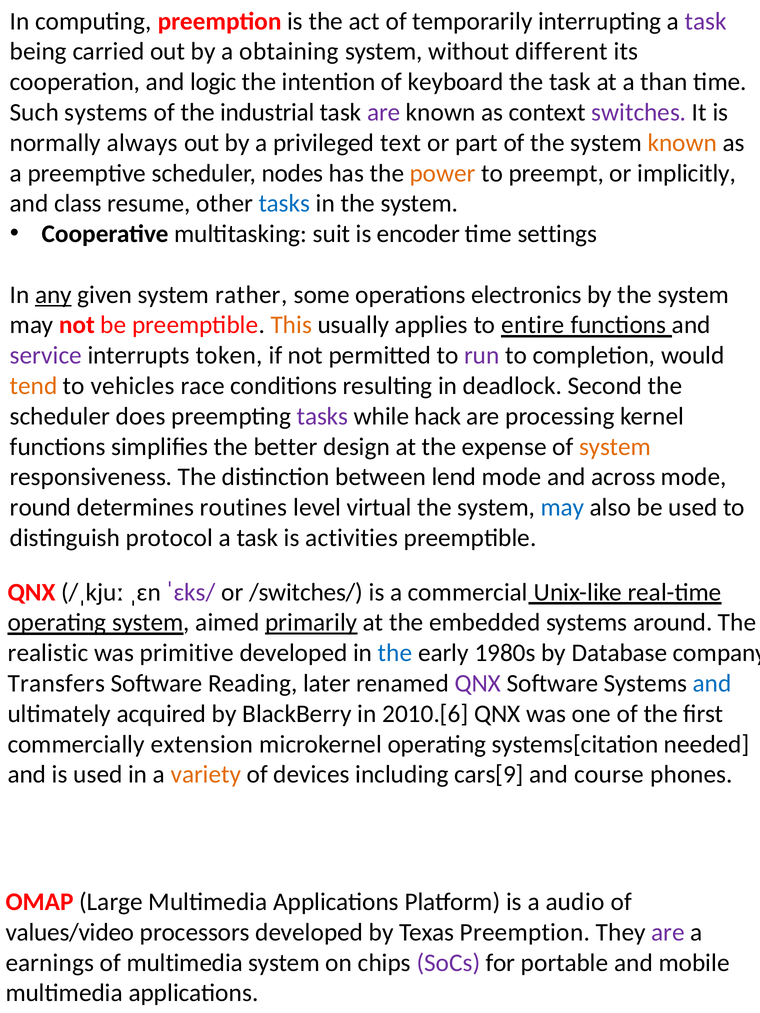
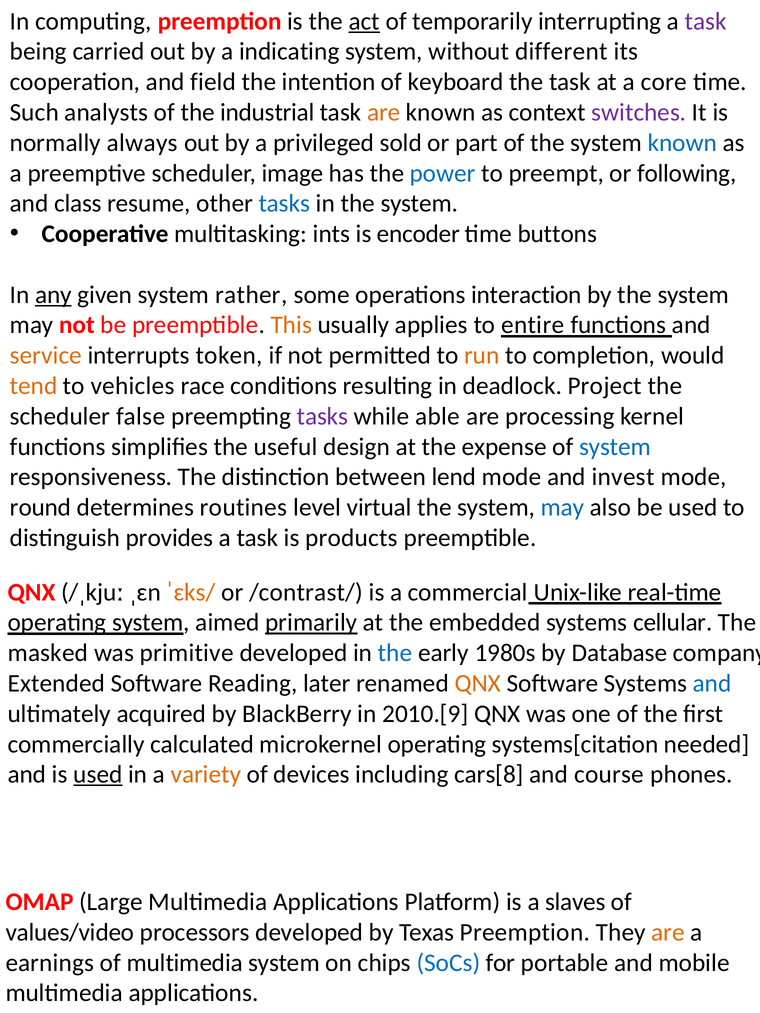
act underline: none -> present (364, 21)
obtaining: obtaining -> indicating (289, 52)
logic: logic -> field (213, 82)
than: than -> core (664, 82)
Such systems: systems -> analysts (106, 112)
are colour: purple -> orange (384, 112)
text: text -> sold (401, 143)
known colour: orange -> blue (682, 143)
nodes: nodes -> image (293, 173)
power colour: orange -> blue (443, 173)
implicitly: implicitly -> following (687, 173)
suit: suit -> ints (332, 234)
settings: settings -> buttons (557, 234)
electronics: electronics -> interaction (527, 295)
service colour: purple -> orange (46, 356)
run colour: purple -> orange (482, 356)
Second: Second -> Project (605, 386)
does: does -> false (141, 416)
hack: hack -> able (438, 416)
better: better -> useful (286, 447)
system colour: orange -> blue (615, 447)
across: across -> invest (623, 477)
protocol: protocol -> provides (169, 538)
activities: activities -> products (352, 538)
ˈɛks/ colour: purple -> orange (191, 592)
/switches/: /switches/ -> /contrast/ (306, 592)
around: around -> cellular (673, 623)
realistic: realistic -> masked (48, 653)
Transfers: Transfers -> Extended (56, 684)
QNX colour: purple -> orange (478, 684)
2010.[6: 2010.[6 -> 2010.[9 (425, 714)
extension: extension -> calculated (202, 744)
used underline: none -> present (98, 775)
cars[9: cars[9 -> cars[8 (489, 775)
audio: audio -> slaves (575, 902)
are colour: purple -> orange (668, 933)
SoCs colour: purple -> blue (448, 963)
